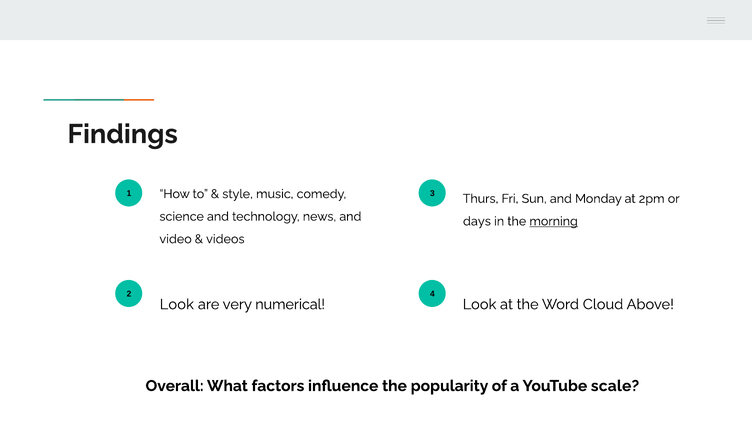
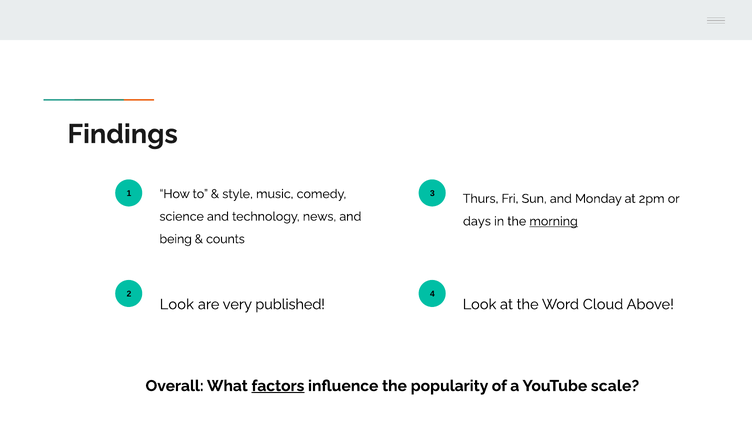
video: video -> being (176, 239)
videos: videos -> counts (225, 239)
numerical: numerical -> published (290, 304)
factors underline: none -> present (278, 386)
